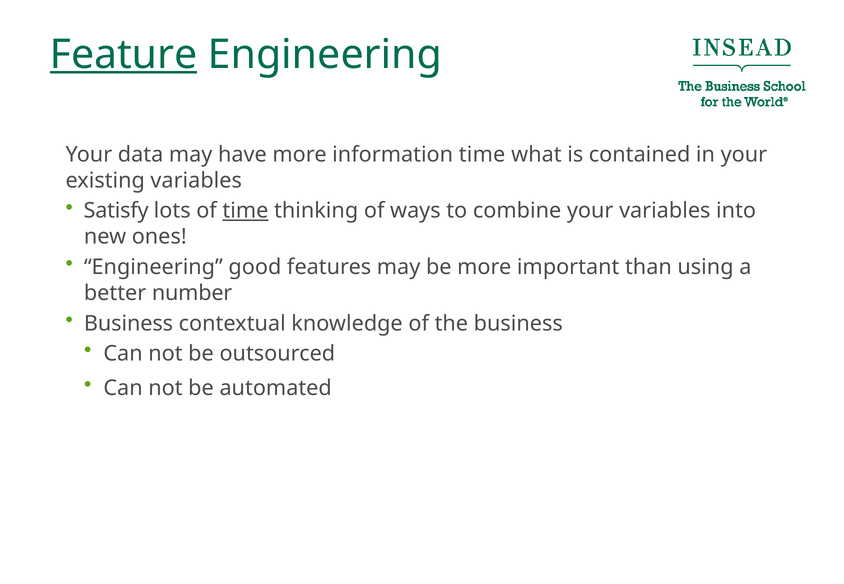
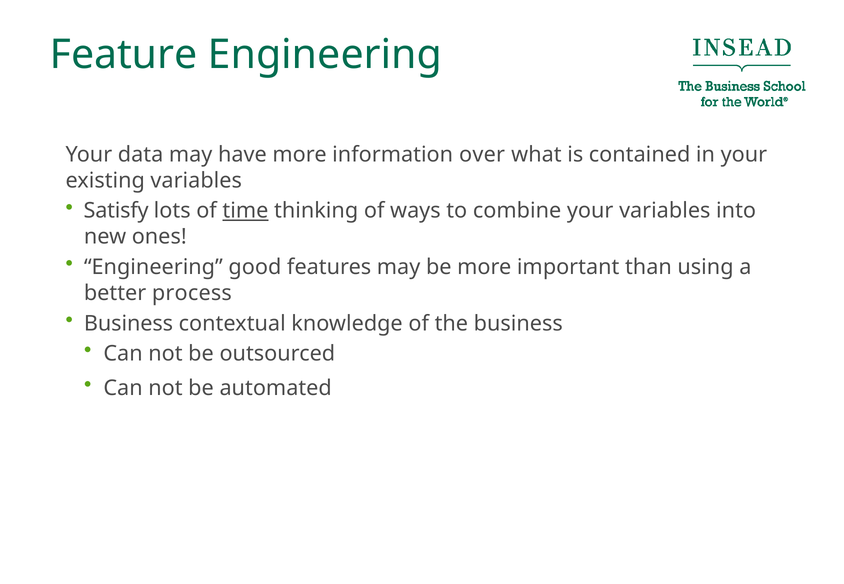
Feature underline: present -> none (124, 55)
information time: time -> over (482, 155)
number: number -> process (192, 293)
